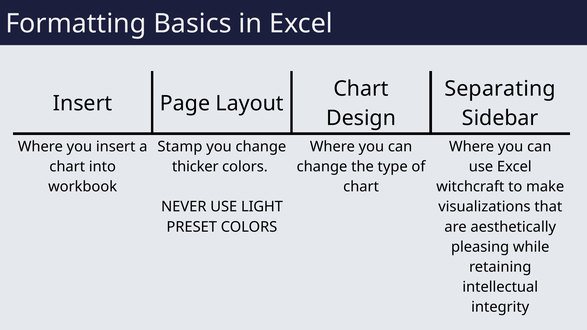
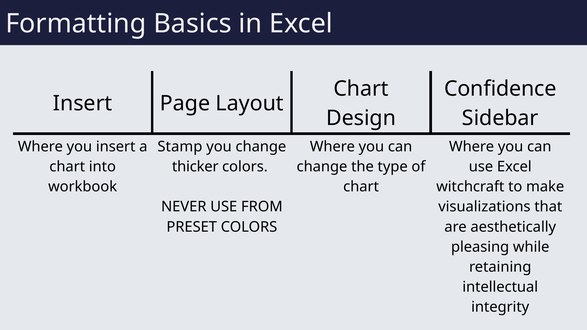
Separating: Separating -> Confidence (500, 89)
LIGHT: LIGHT -> FROM (262, 207)
